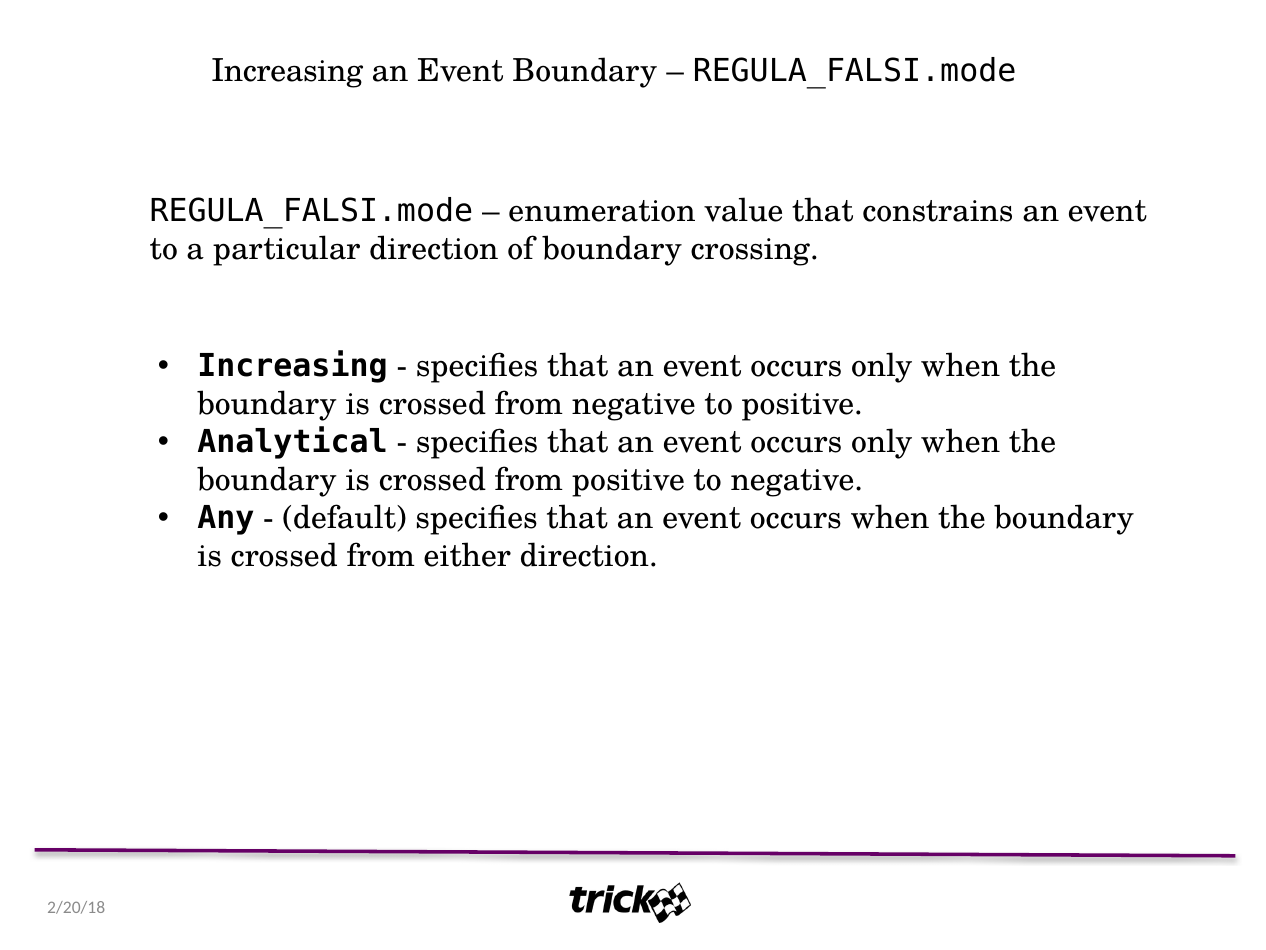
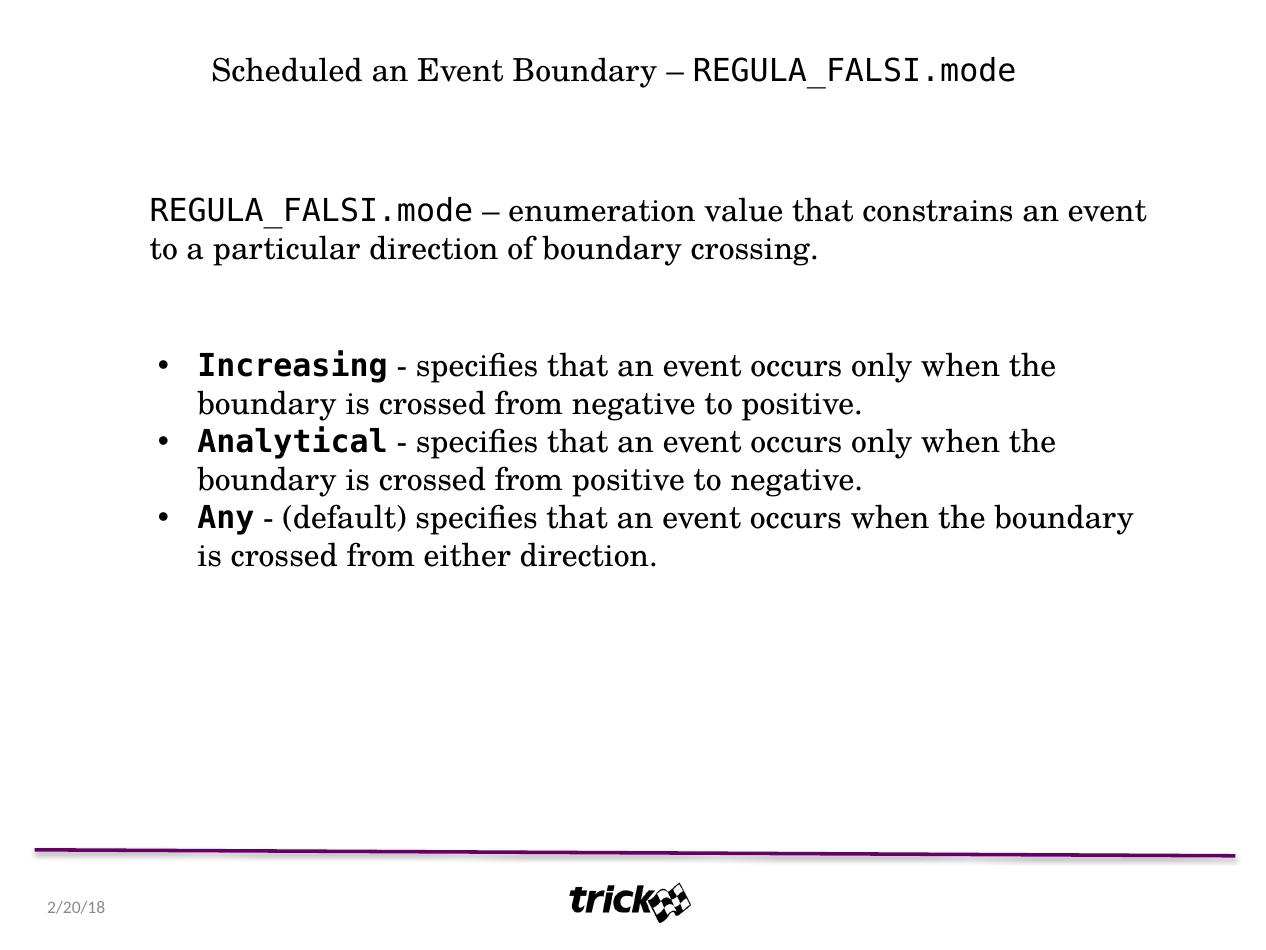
Increasing: Increasing -> Scheduled (287, 71)
